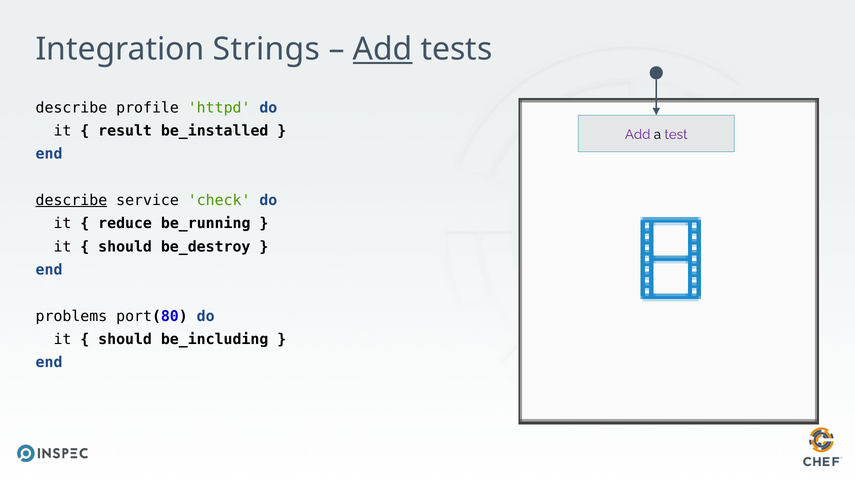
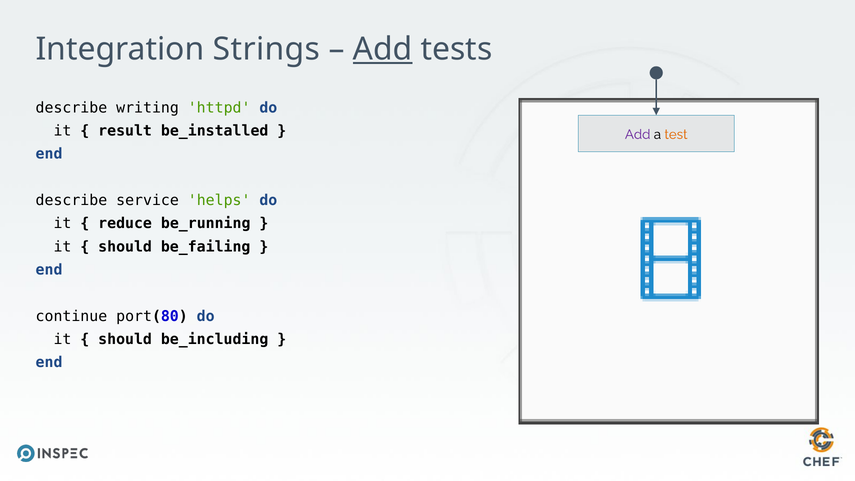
profile: profile -> writing (148, 108)
test colour: purple -> orange (676, 134)
describe underline: present -> none (71, 200)
check: check -> helps (219, 200)
be_destroy: be_destroy -> be_failing (206, 247)
problems: problems -> continue (71, 316)
